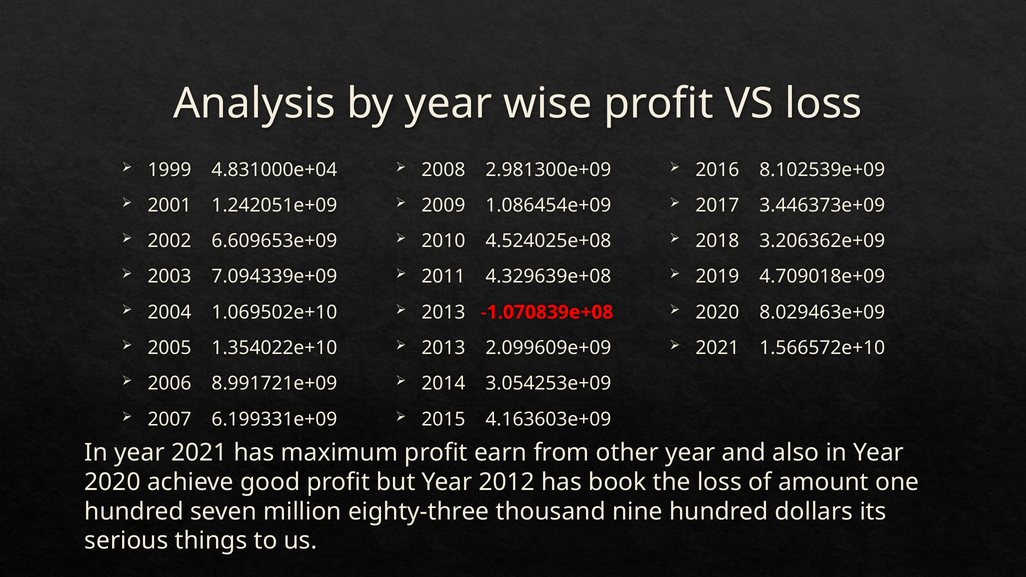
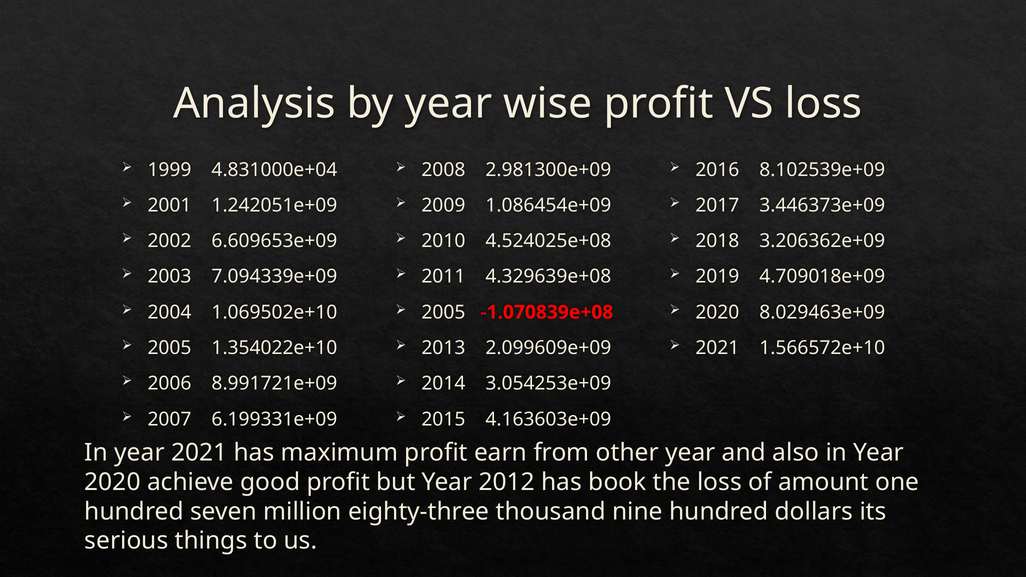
2013: 2013 -> 2005 (443, 312)
